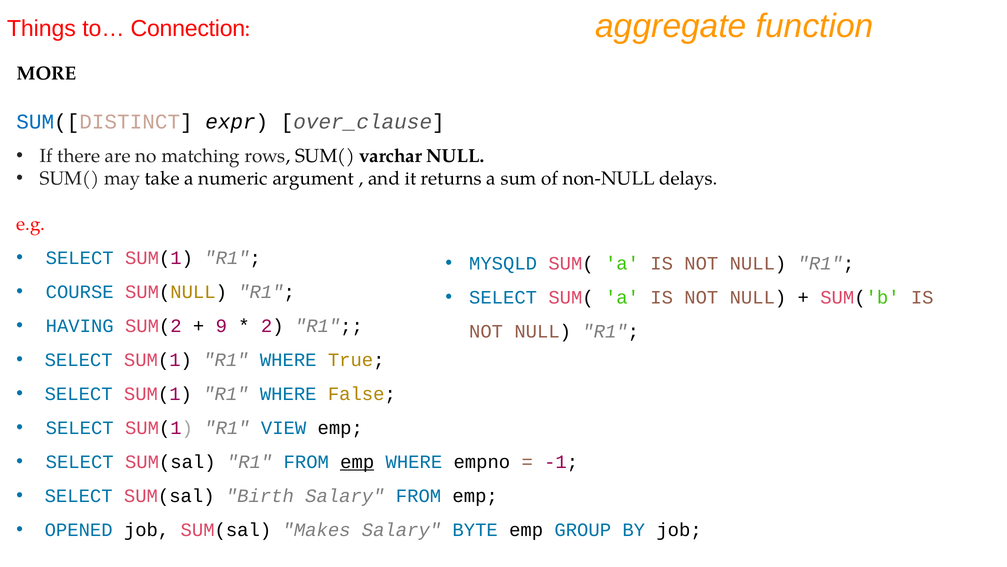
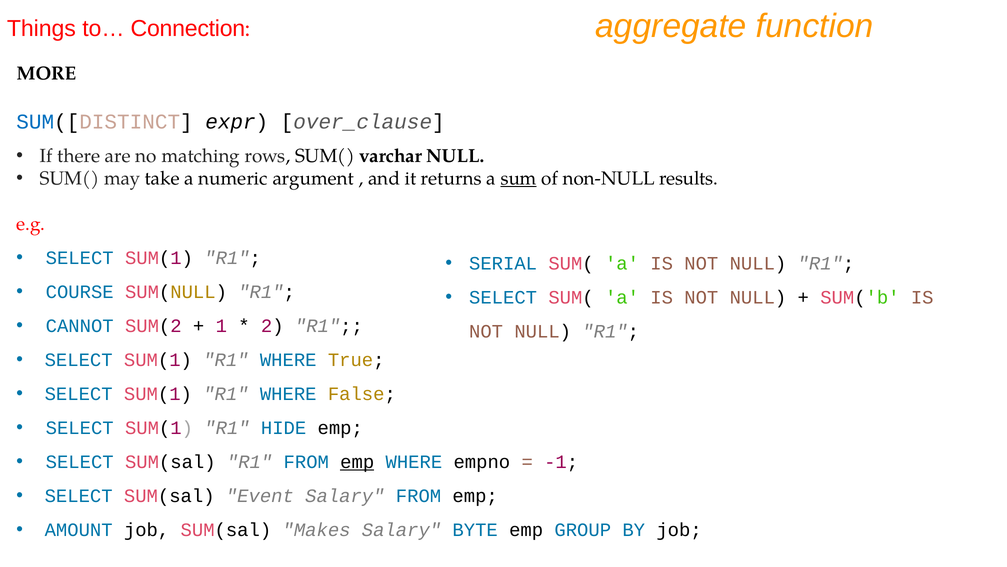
sum underline: none -> present (519, 178)
delays: delays -> results (688, 178)
MYSQLD: MYSQLD -> SERIAL (503, 263)
HAVING: HAVING -> CANNOT (80, 326)
9: 9 -> 1 (221, 326)
VIEW: VIEW -> HIDE (284, 428)
Birth: Birth -> Event (260, 495)
OPENED: OPENED -> AMOUNT (79, 529)
